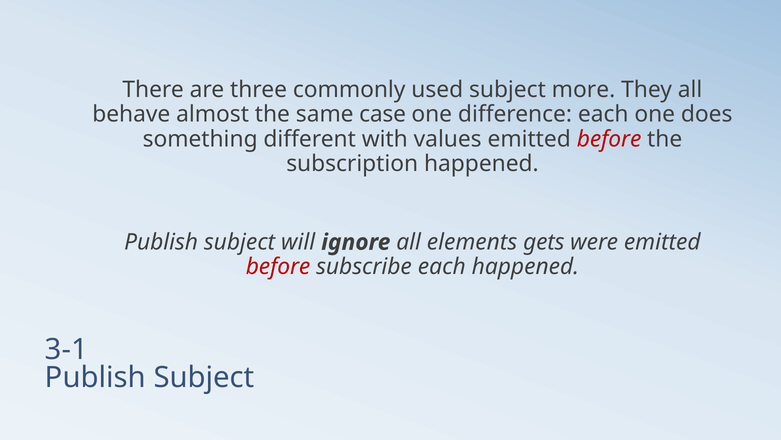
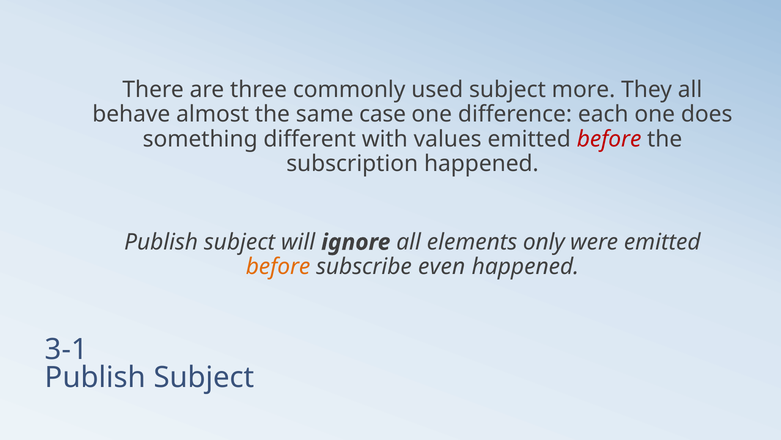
gets: gets -> only (544, 242)
before colour: red -> orange (278, 267)
subscribe each: each -> even (442, 267)
